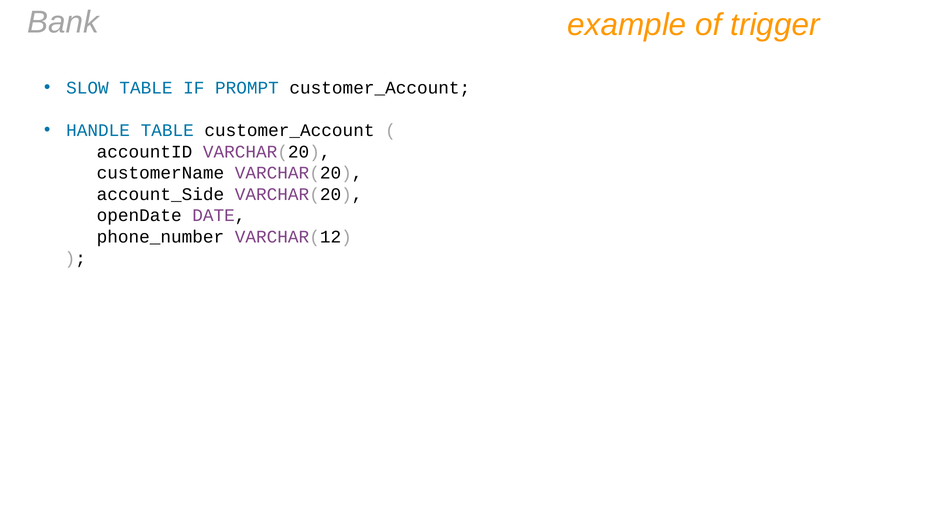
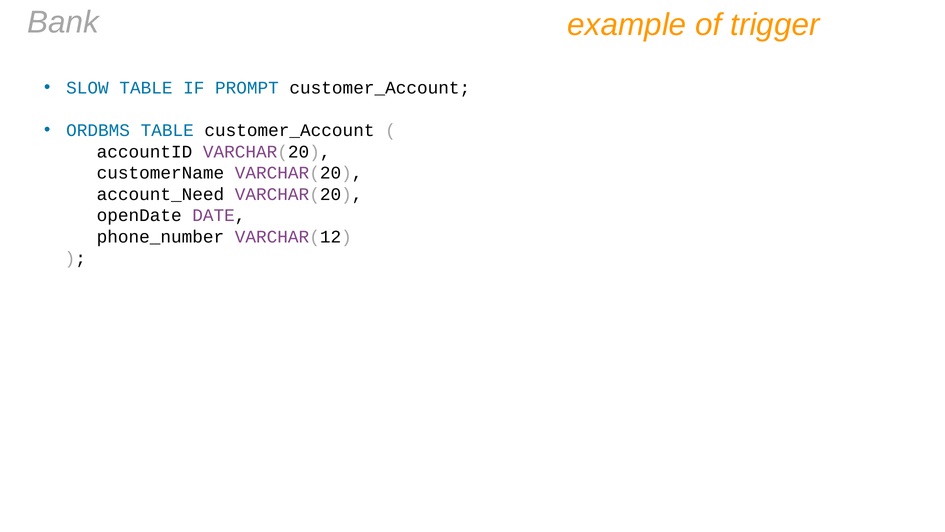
HANDLE: HANDLE -> ORDBMS (98, 130)
account_Side: account_Side -> account_Need (160, 194)
